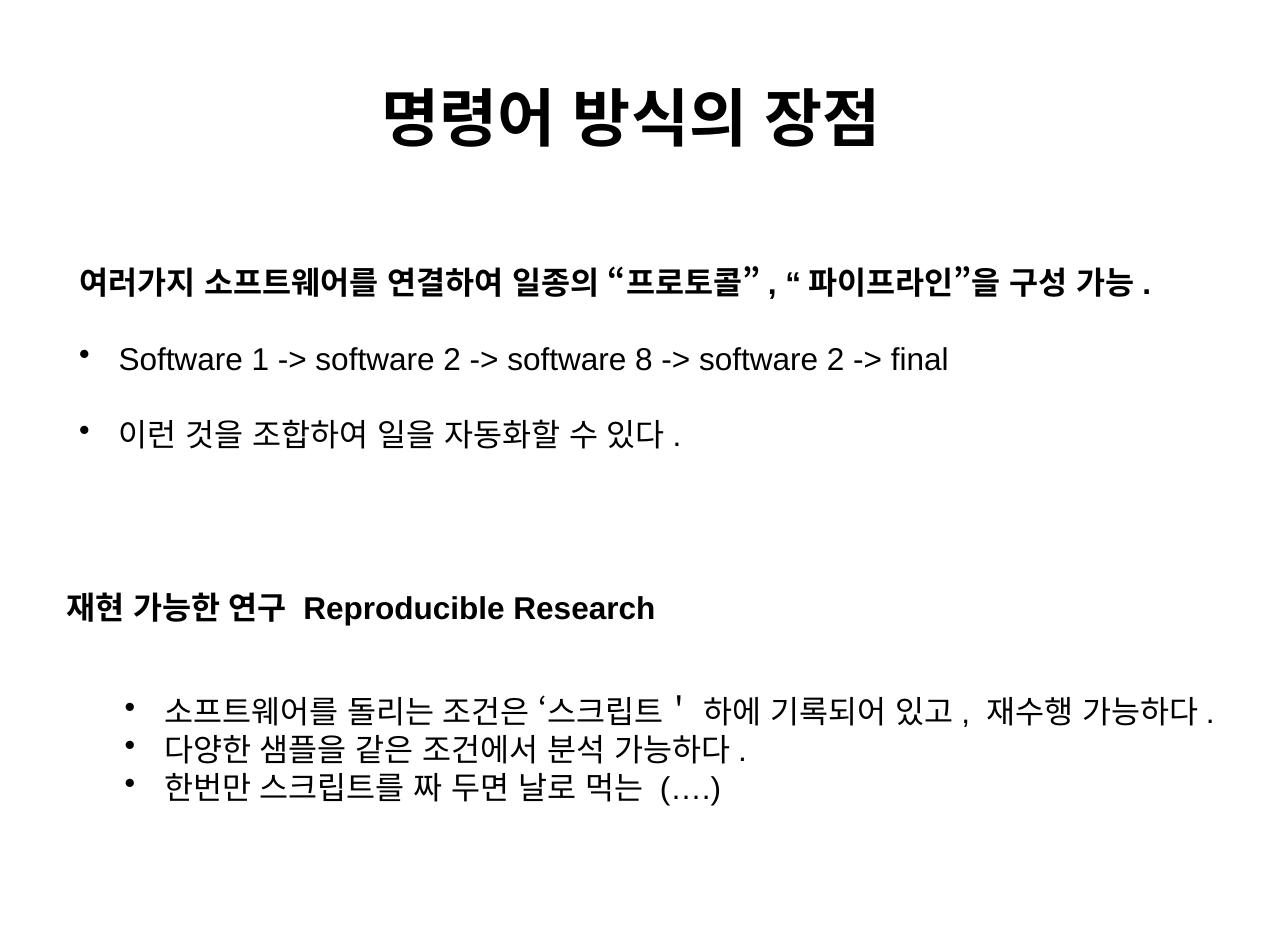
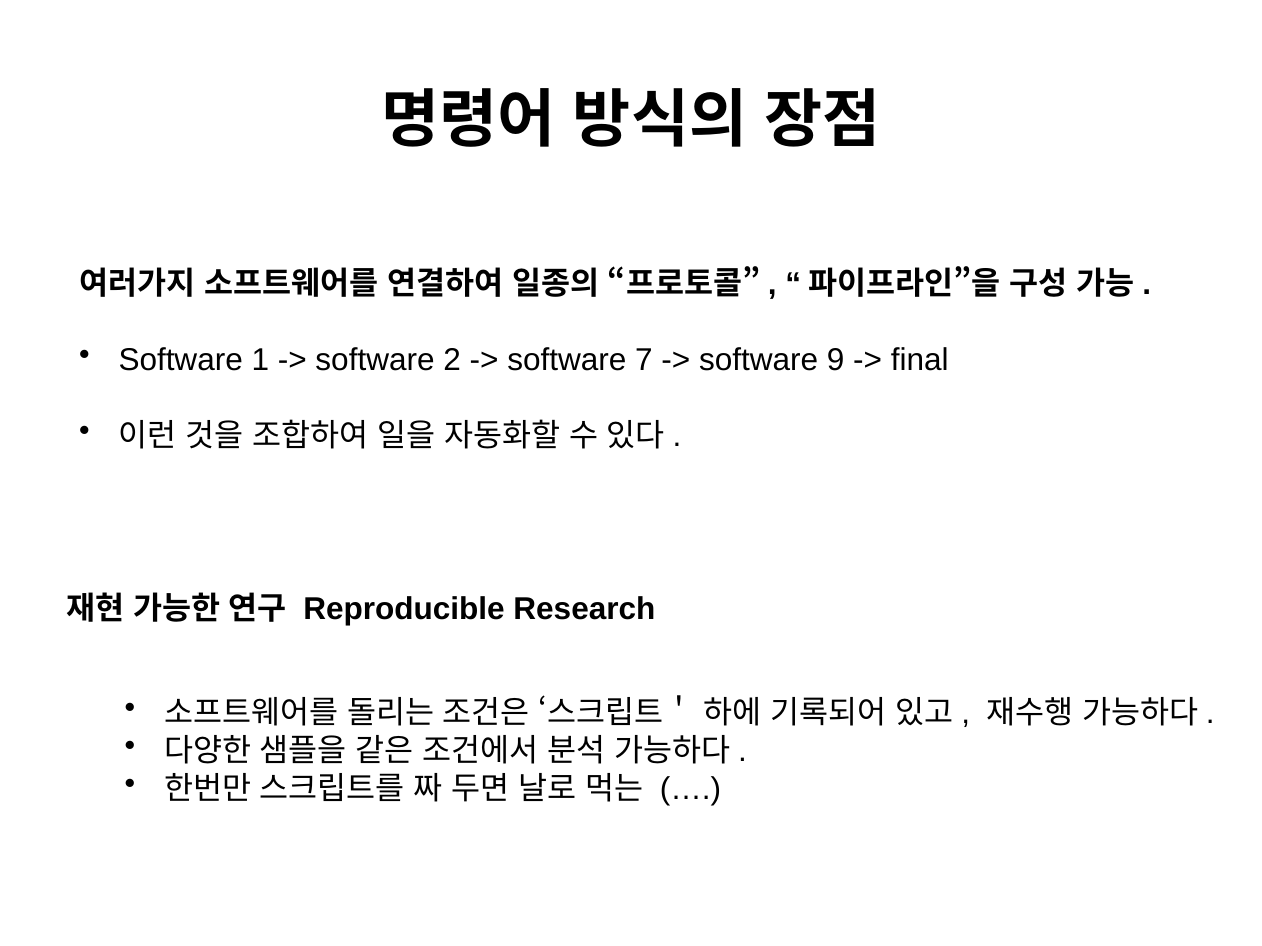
8: 8 -> 7 (644, 360)
2: 2 -> 9 (836, 360)
